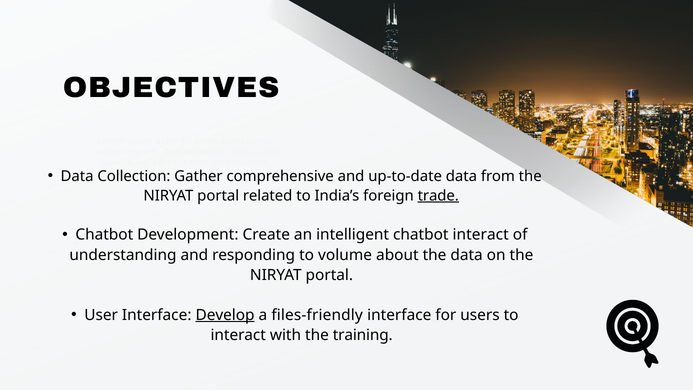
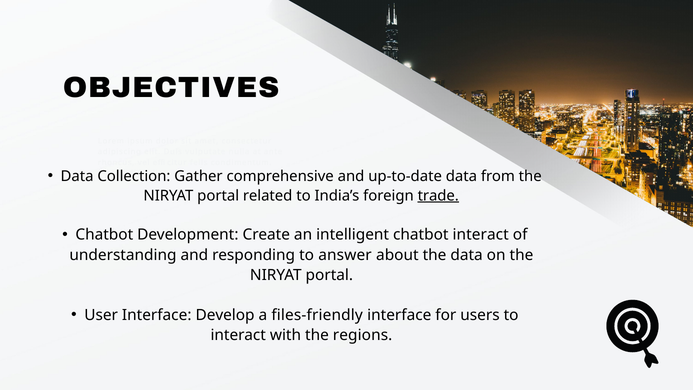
volume: volume -> answer (345, 255)
Develop underline: present -> none (225, 315)
training: training -> regions (363, 335)
